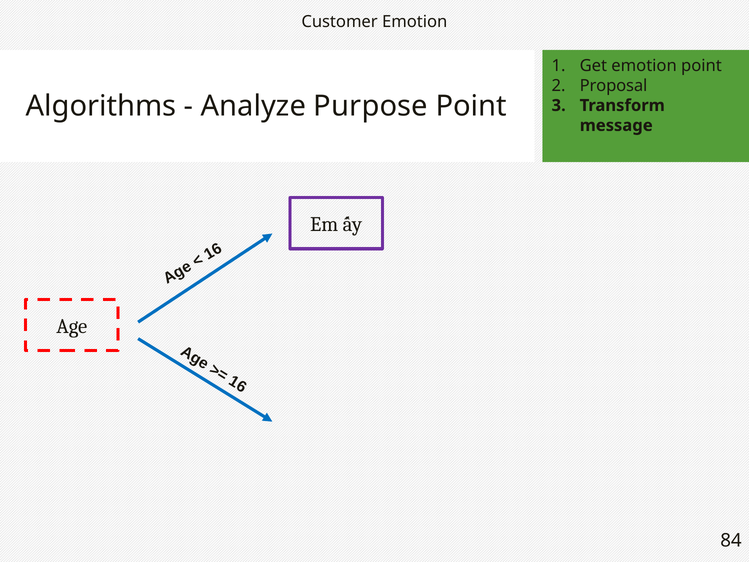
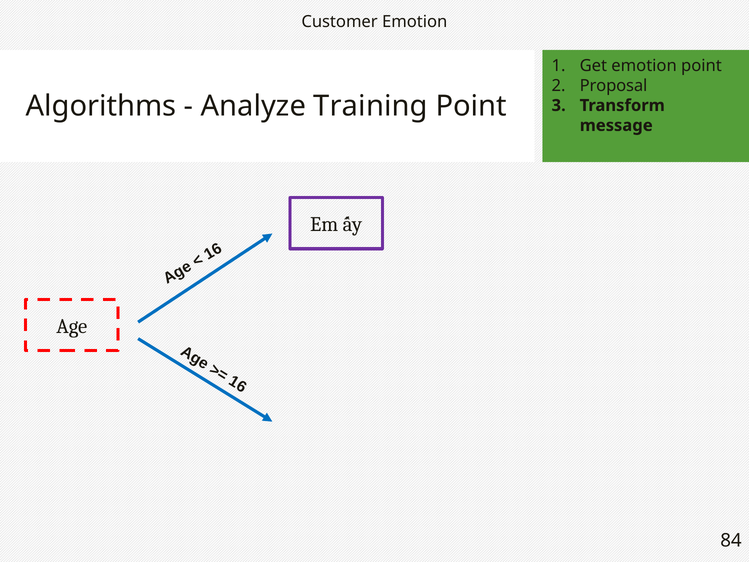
Purpose: Purpose -> Training (371, 106)
